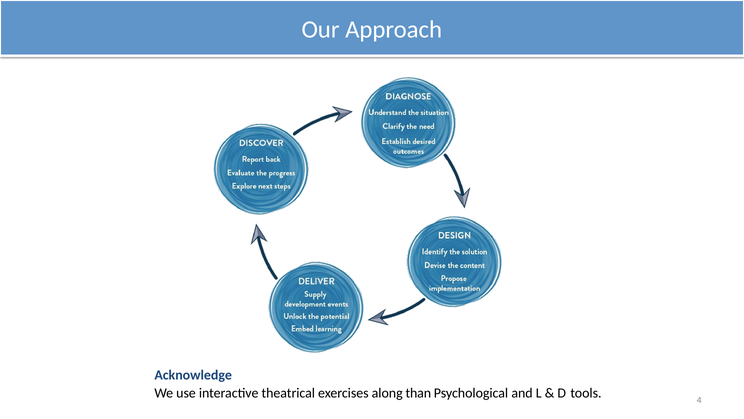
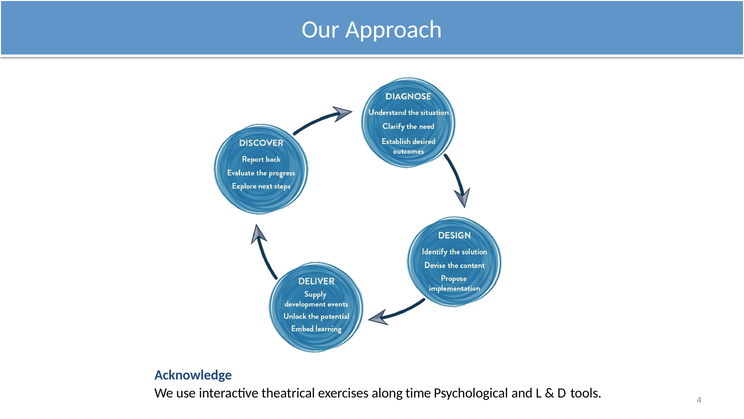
than: than -> time (418, 393)
